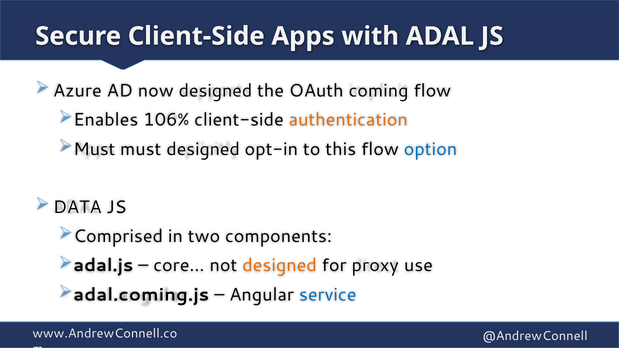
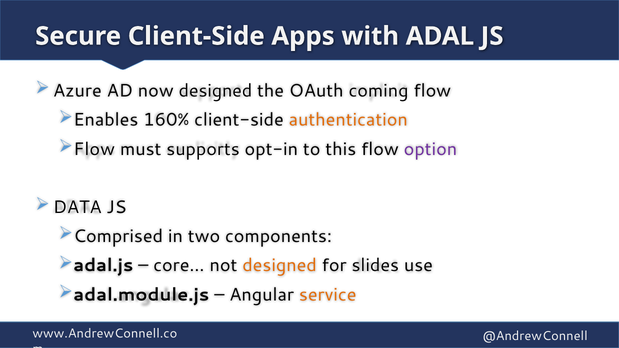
106%: 106% -> 160% (166, 120)
Must: Must -> Flow (94, 149)
must designed: designed -> supports (203, 149)
option colour: blue -> purple (430, 149)
proxy: proxy -> slides (375, 266)
adal.coming.js: adal.coming.js -> adal.module.js (141, 295)
service colour: blue -> orange (328, 295)
